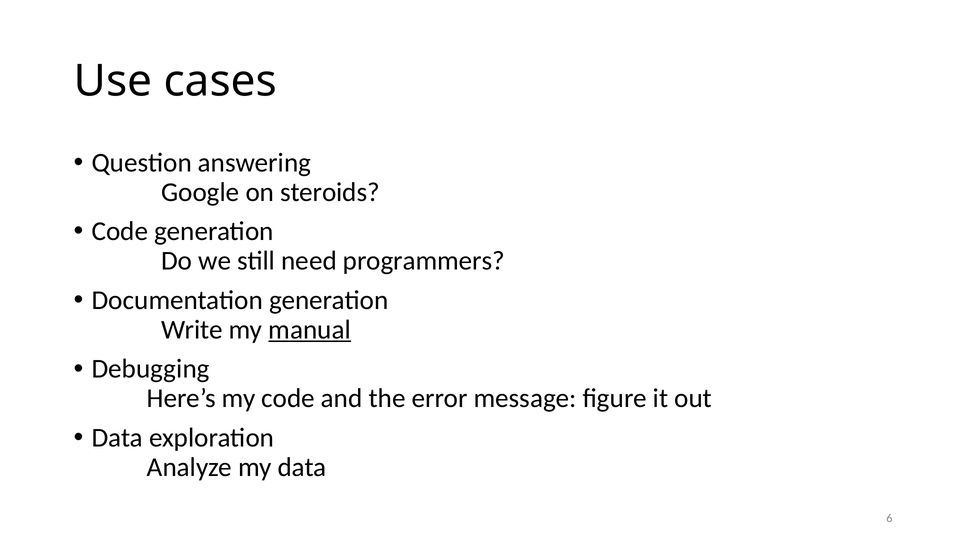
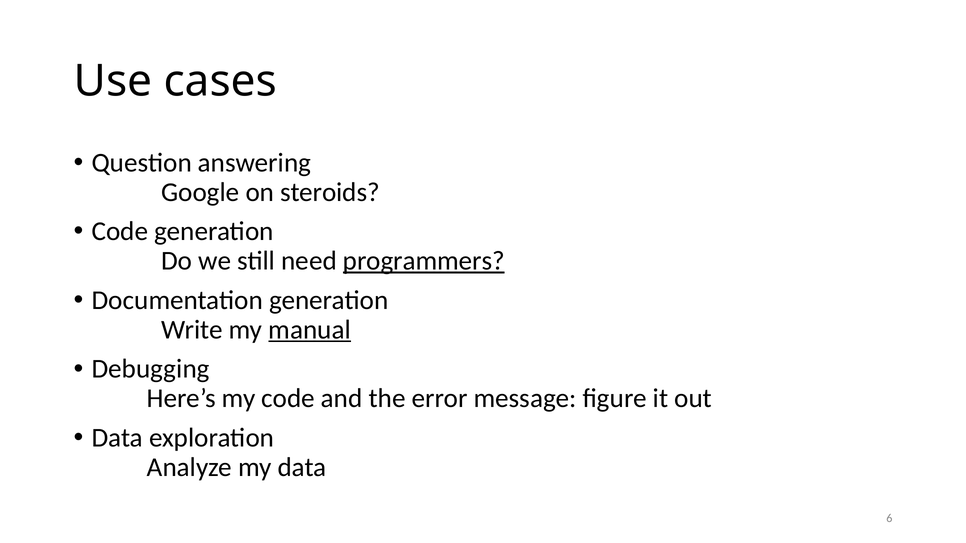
programmers underline: none -> present (424, 261)
